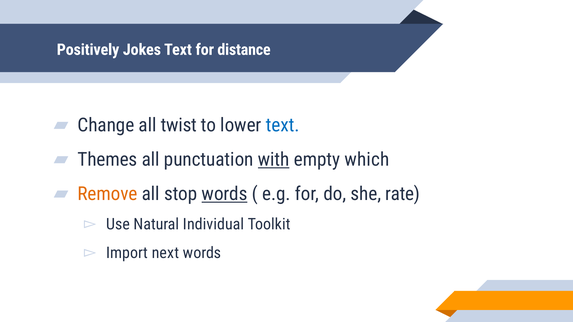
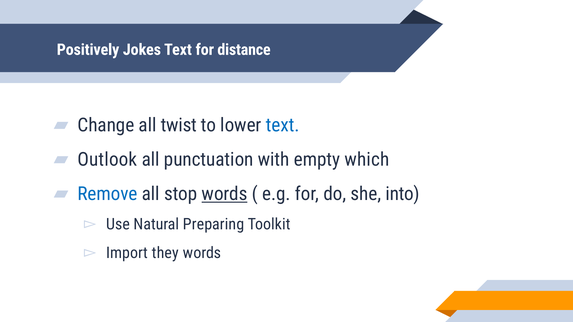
Themes: Themes -> Outlook (107, 160)
with underline: present -> none (274, 160)
Remove colour: orange -> blue (108, 194)
rate: rate -> into (403, 194)
Individual: Individual -> Preparing (214, 224)
next: next -> they (165, 253)
